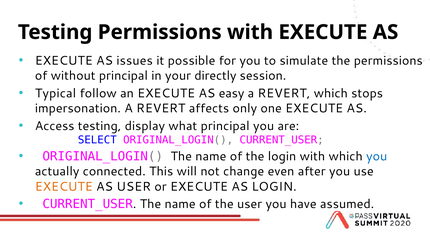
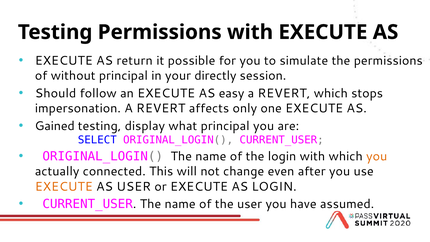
issues: issues -> return (135, 61)
Typical: Typical -> Should (56, 93)
Access: Access -> Gained (55, 126)
you colour: blue -> orange (377, 156)
